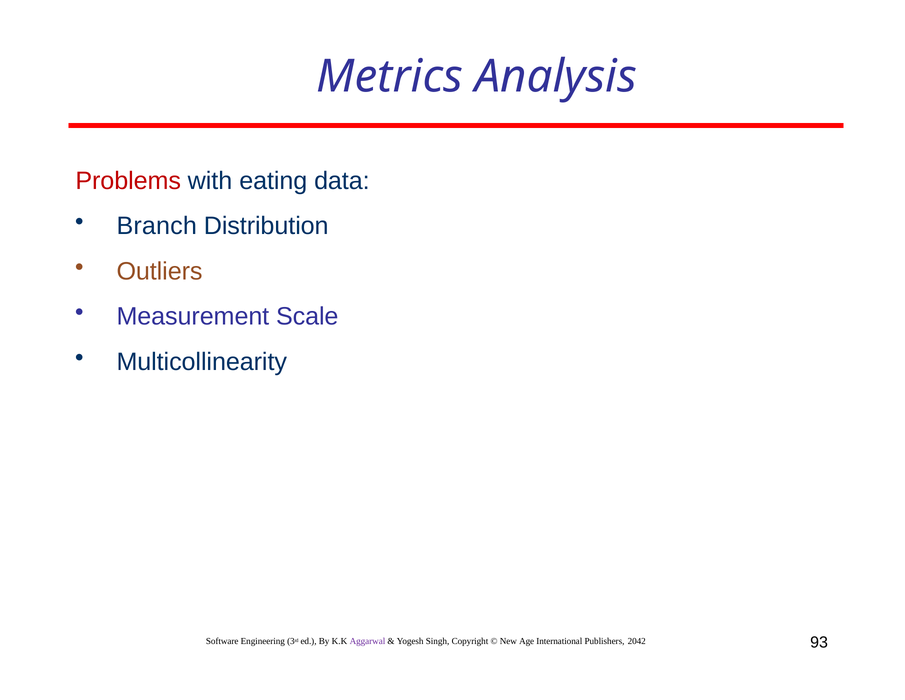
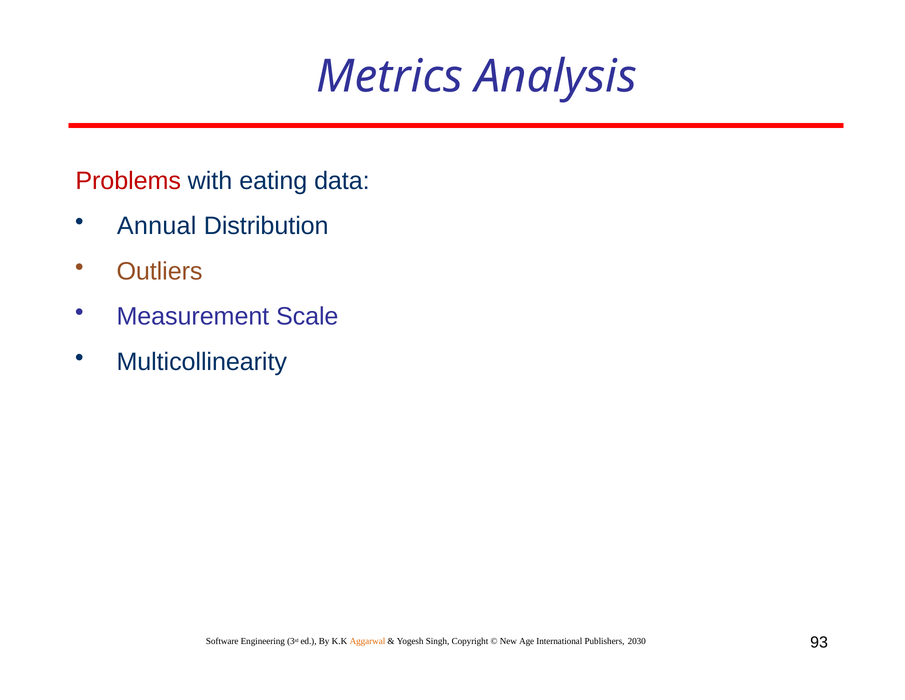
Branch: Branch -> Annual (157, 226)
Aggarwal colour: purple -> orange (367, 641)
2042: 2042 -> 2030 (637, 641)
